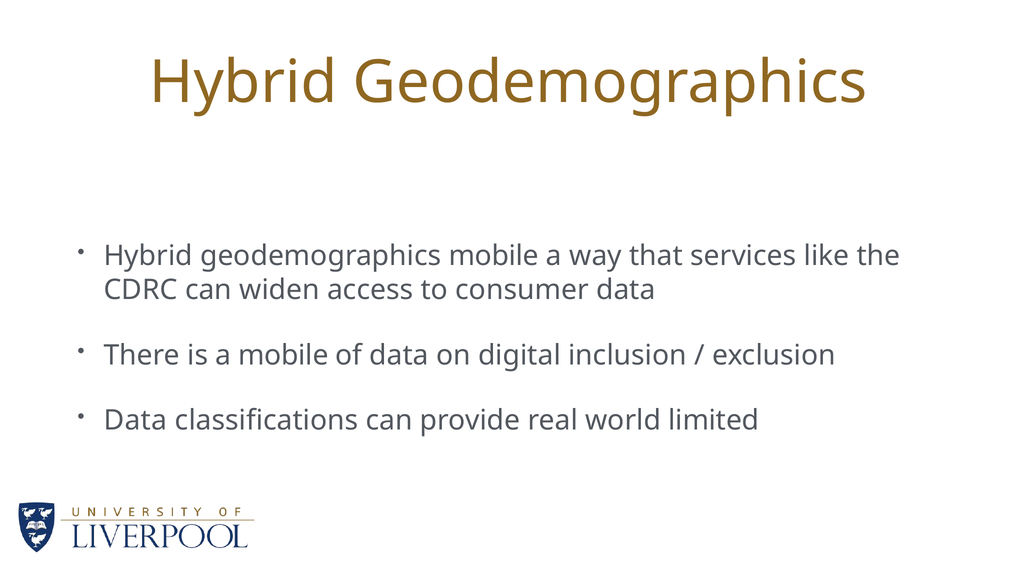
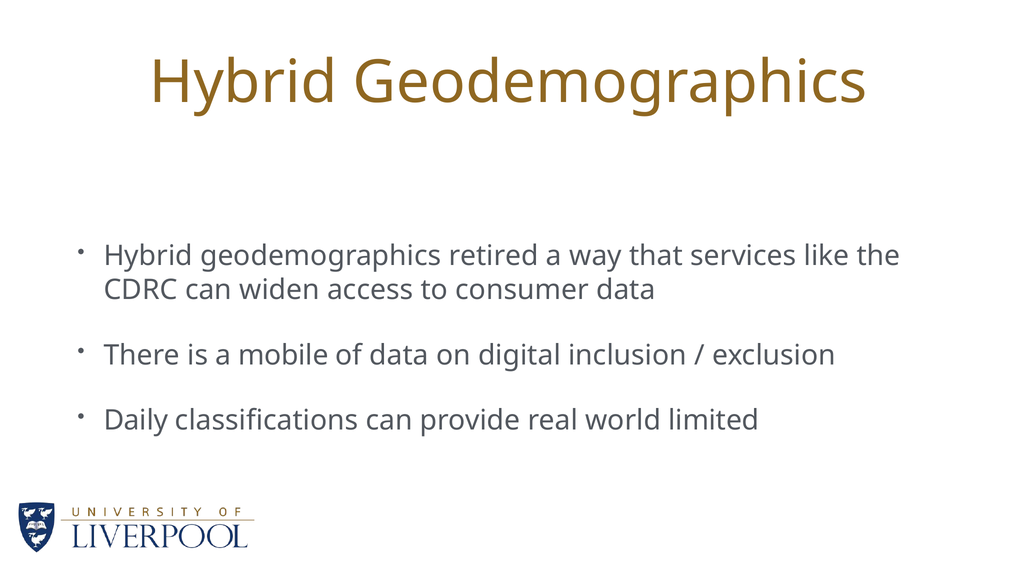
geodemographics mobile: mobile -> retired (494, 256)
Data: Data -> Daily (136, 421)
